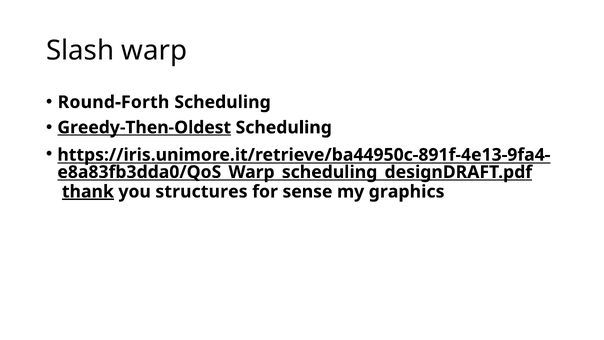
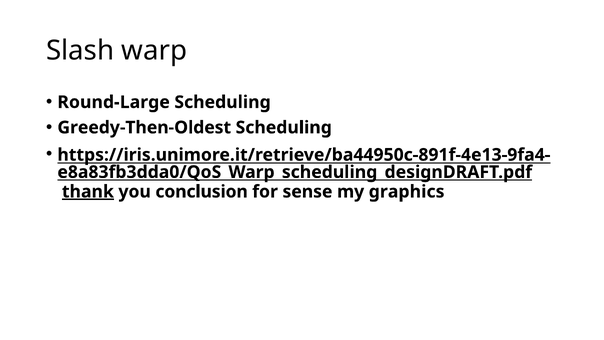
Round-Forth: Round-Forth -> Round-Large (114, 102)
Greedy-Then-Oldest underline: present -> none (144, 127)
structures: structures -> conclusion (202, 192)
